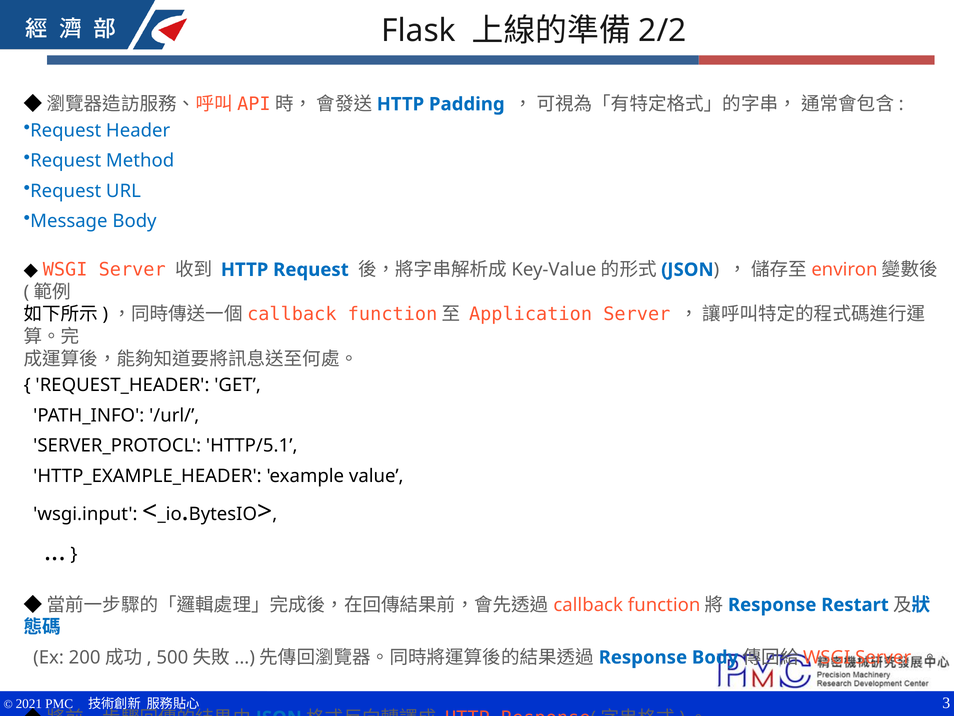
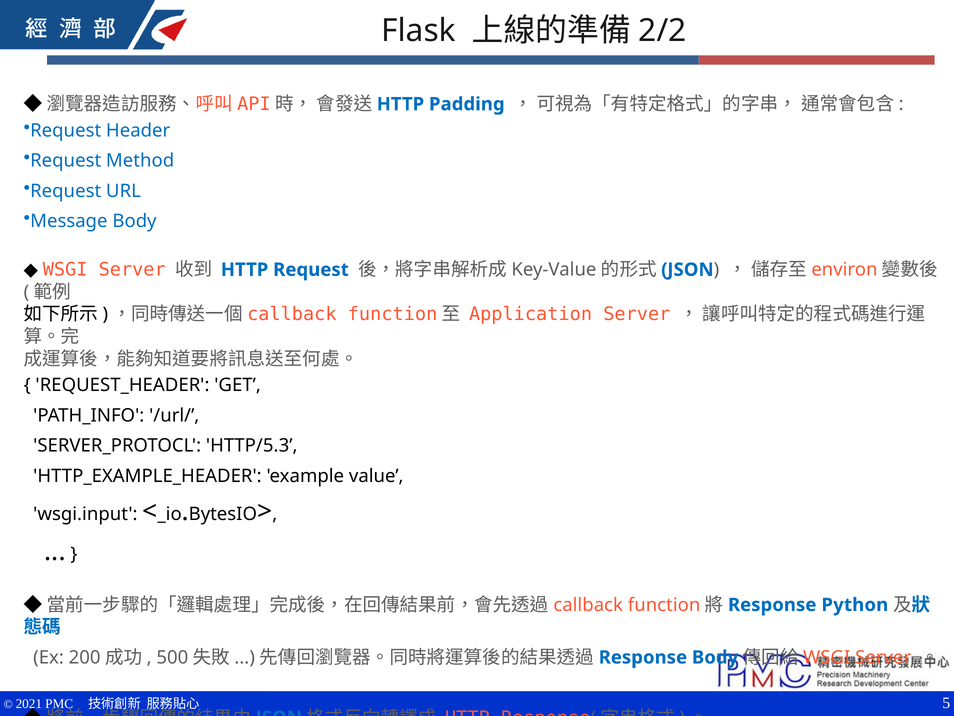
HTTP/5.1: HTTP/5.1 -> HTTP/5.3 (252, 445)
Restart: Restart -> Python (855, 604)
3: 3 -> 5 (946, 702)
